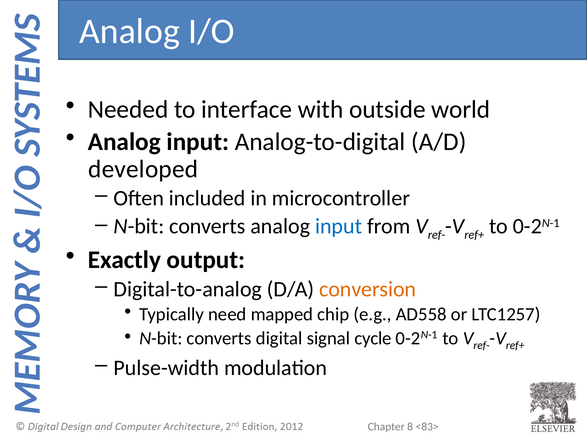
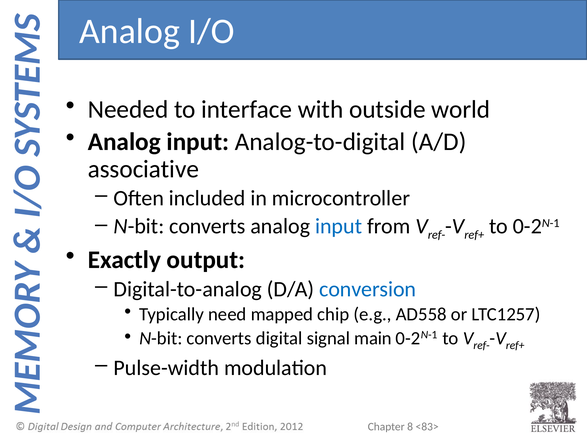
developed: developed -> associative (143, 169)
conversion colour: orange -> blue (368, 289)
cycle: cycle -> main (373, 338)
